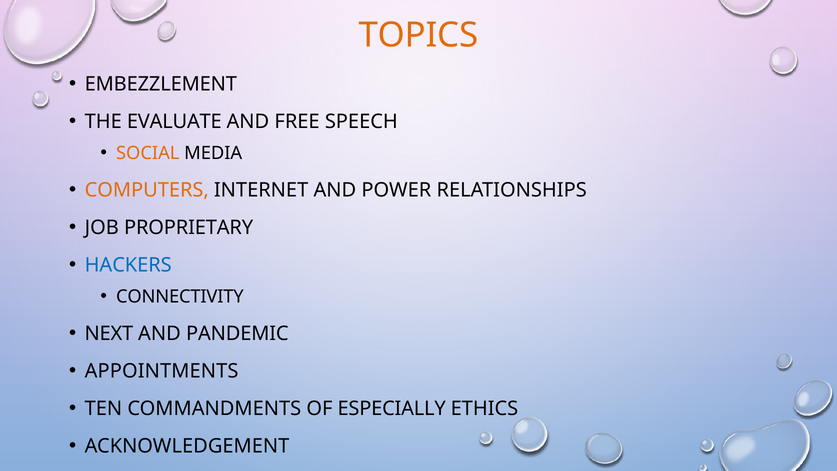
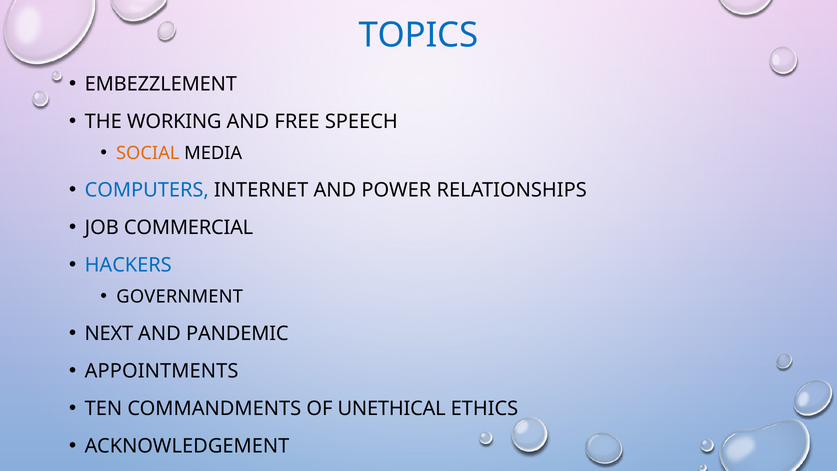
TOPICS colour: orange -> blue (419, 35)
EVALUATE: EVALUATE -> WORKING (174, 122)
COMPUTERS colour: orange -> blue (147, 190)
PROPRIETARY: PROPRIETARY -> COMMERCIAL (189, 228)
CONNECTIVITY: CONNECTIVITY -> GOVERNMENT (180, 297)
ESPECIALLY: ESPECIALLY -> UNETHICAL (392, 408)
